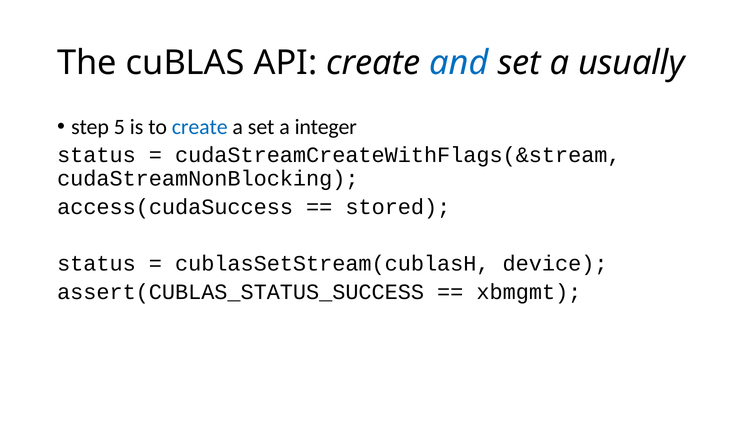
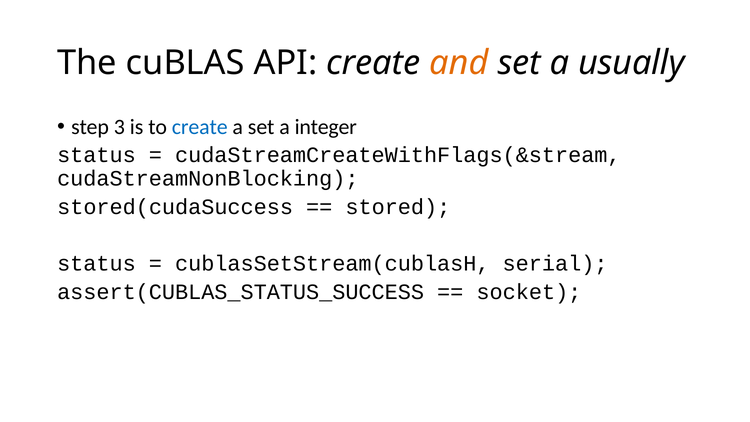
and colour: blue -> orange (459, 63)
5: 5 -> 3 (119, 127)
access(cudaSuccess: access(cudaSuccess -> stored(cudaSuccess (175, 207)
device: device -> serial (555, 263)
xbmgmt: xbmgmt -> socket (529, 292)
